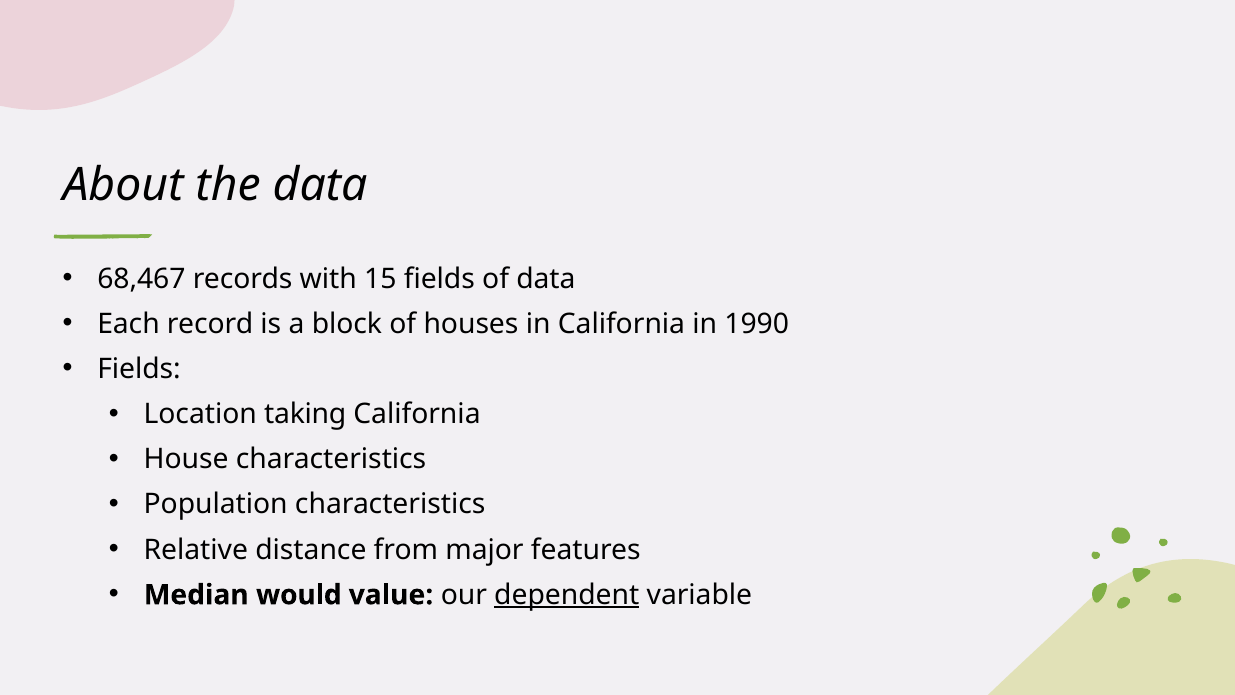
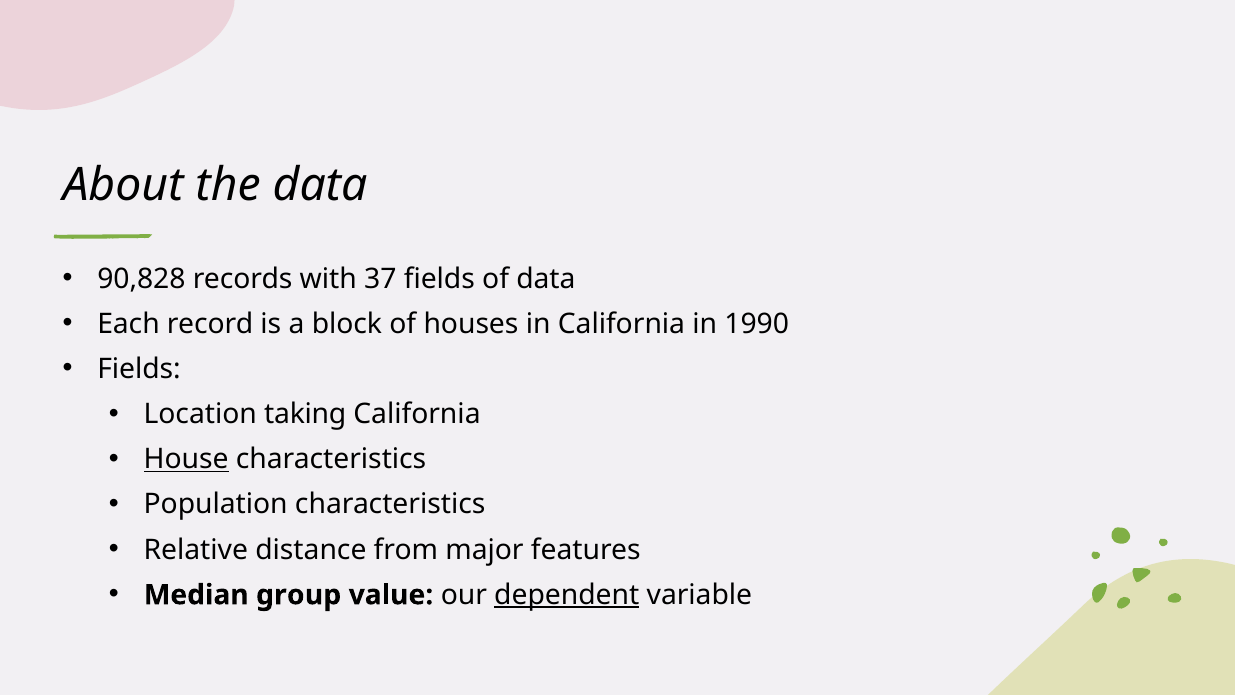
68,467: 68,467 -> 90,828 (141, 279)
15: 15 -> 37 (380, 279)
House underline: none -> present (186, 459)
would: would -> group (299, 595)
